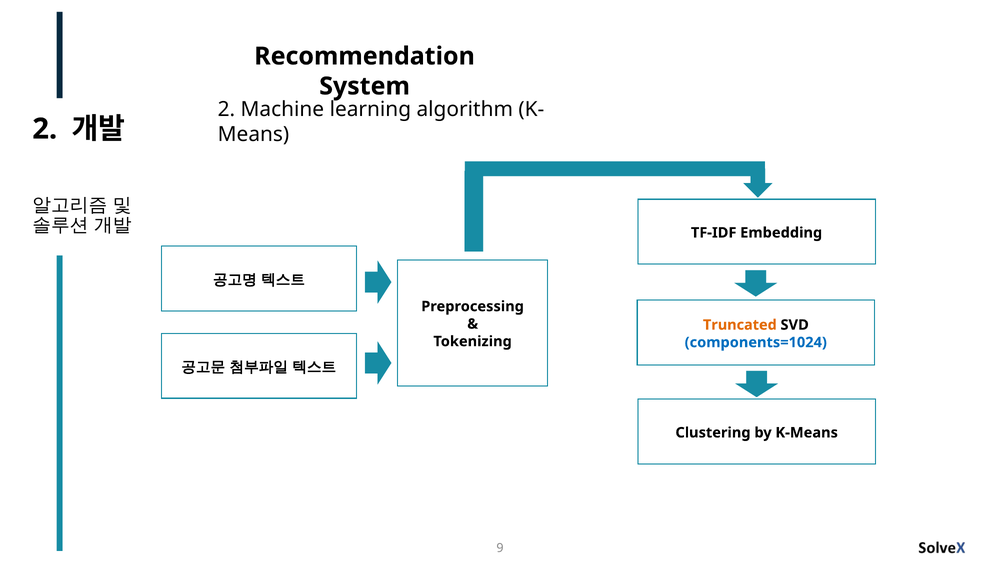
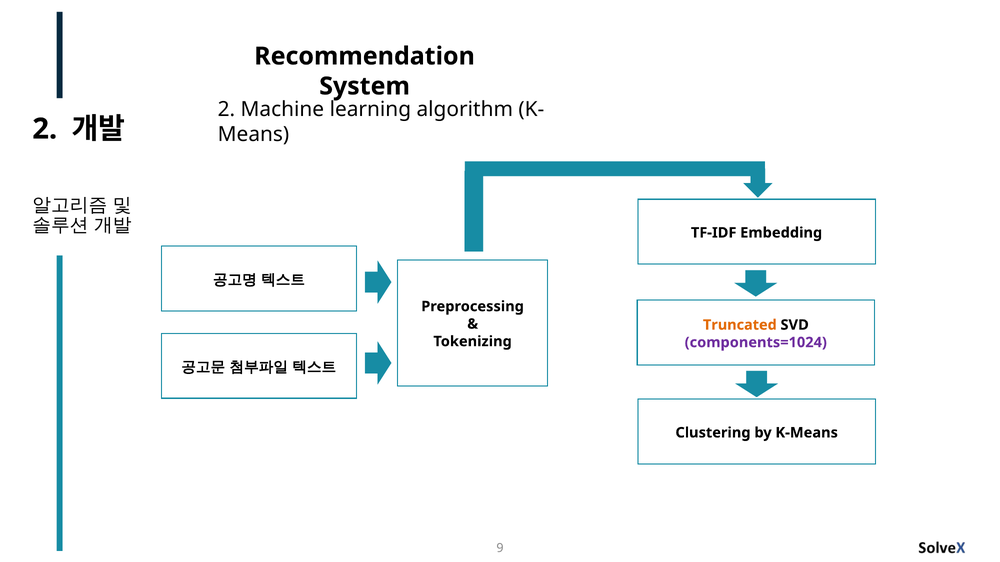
components=1024 colour: blue -> purple (756, 343)
